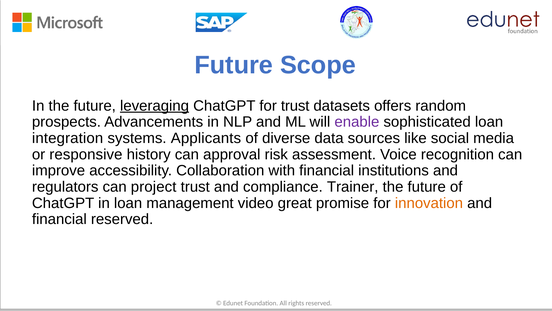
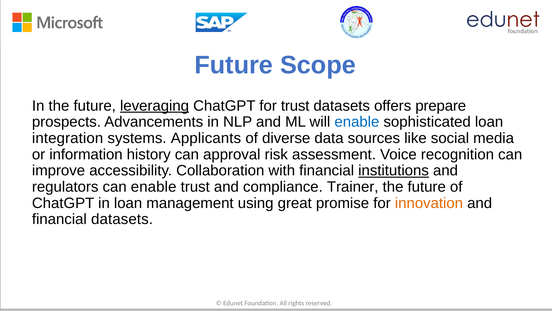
random: random -> prepare (441, 106)
enable colour: purple -> blue (357, 122)
responsive: responsive -> information (86, 154)
institutions underline: none -> present (394, 170)
can project: project -> enable (154, 187)
video: video -> using (256, 203)
financial reserved: reserved -> datasets (122, 219)
